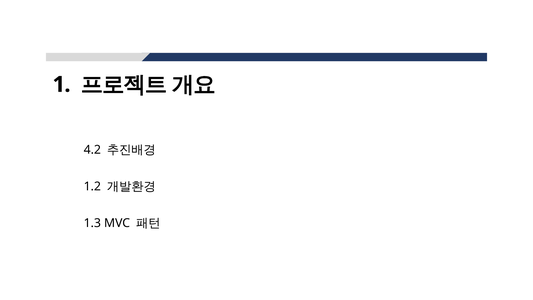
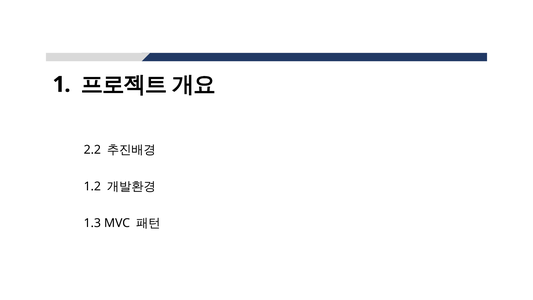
4.2: 4.2 -> 2.2 (92, 150)
